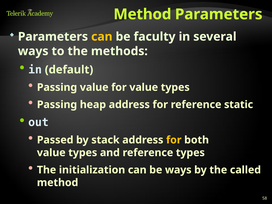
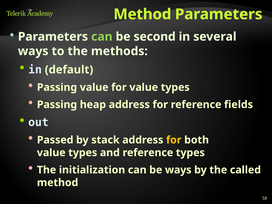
can colour: yellow -> light green (102, 37)
faculty: faculty -> second (155, 37)
static: static -> fields (239, 105)
